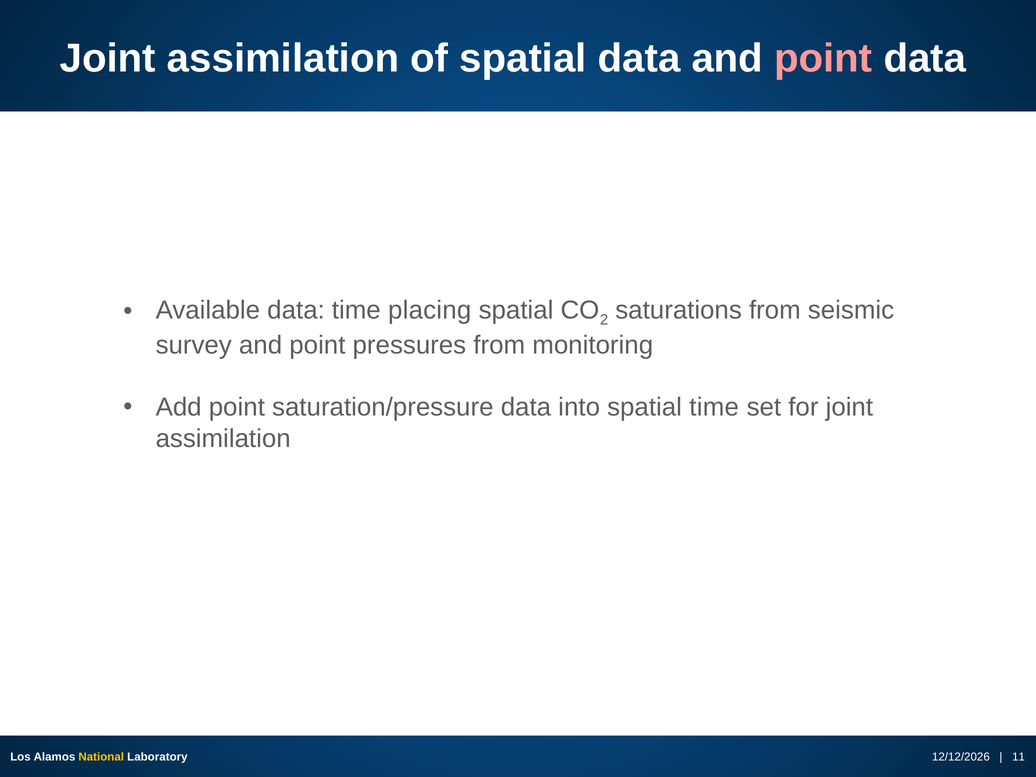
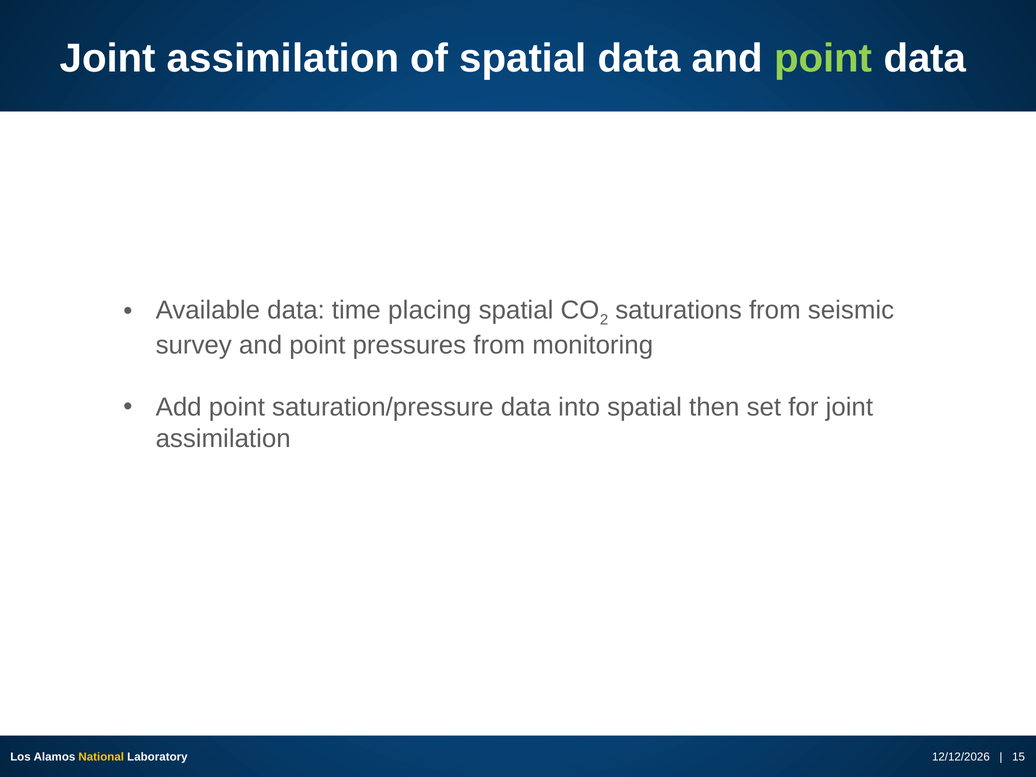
point colour: pink -> light green (823, 59)
spatial time: time -> then (714, 407)
11: 11 -> 15 (1019, 757)
